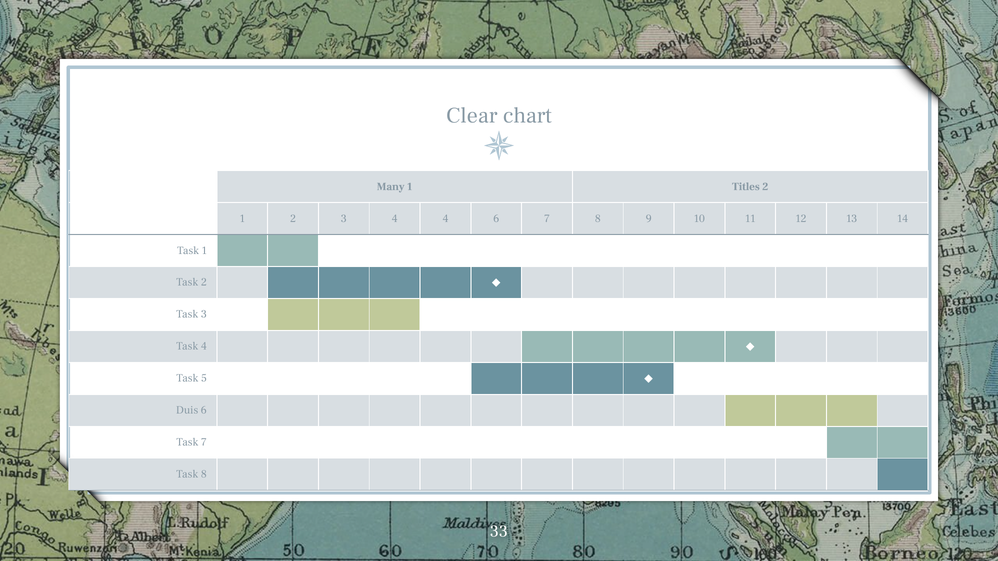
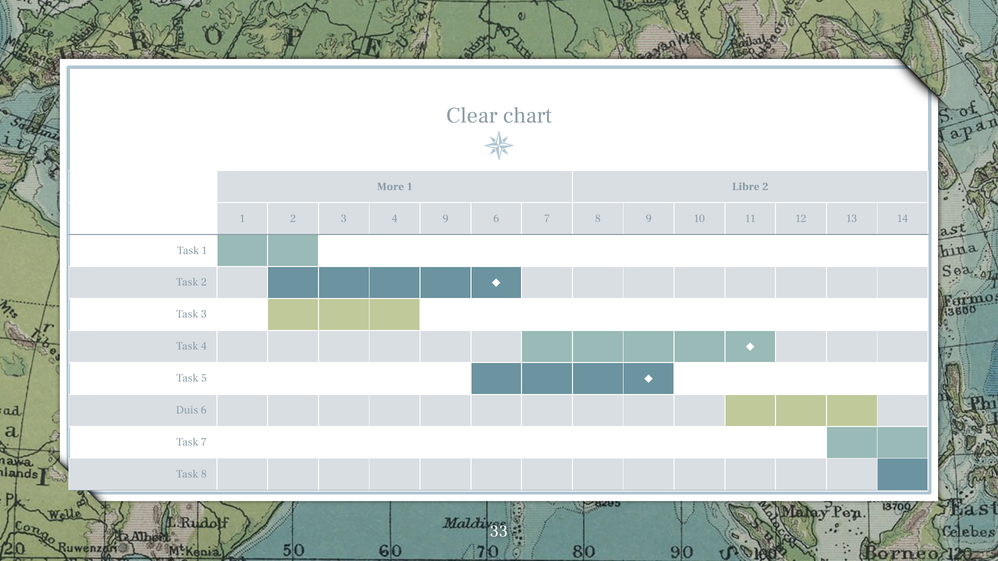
Many: Many -> More (391, 187)
Titles: Titles -> Libre (746, 187)
4 4: 4 -> 9 (446, 219)
